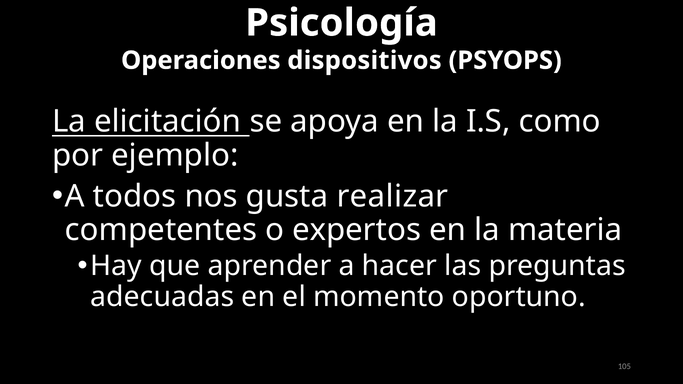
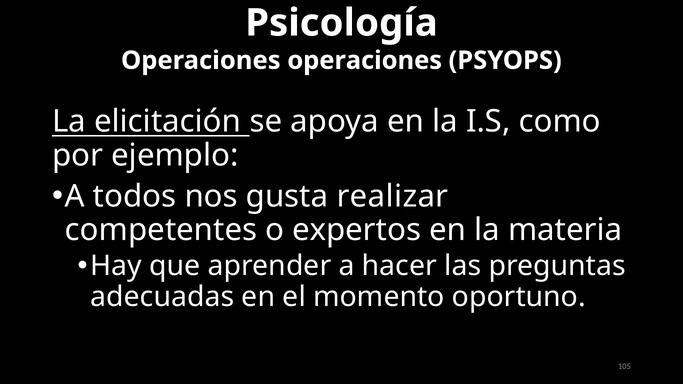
Operaciones dispositivos: dispositivos -> operaciones (365, 60)
